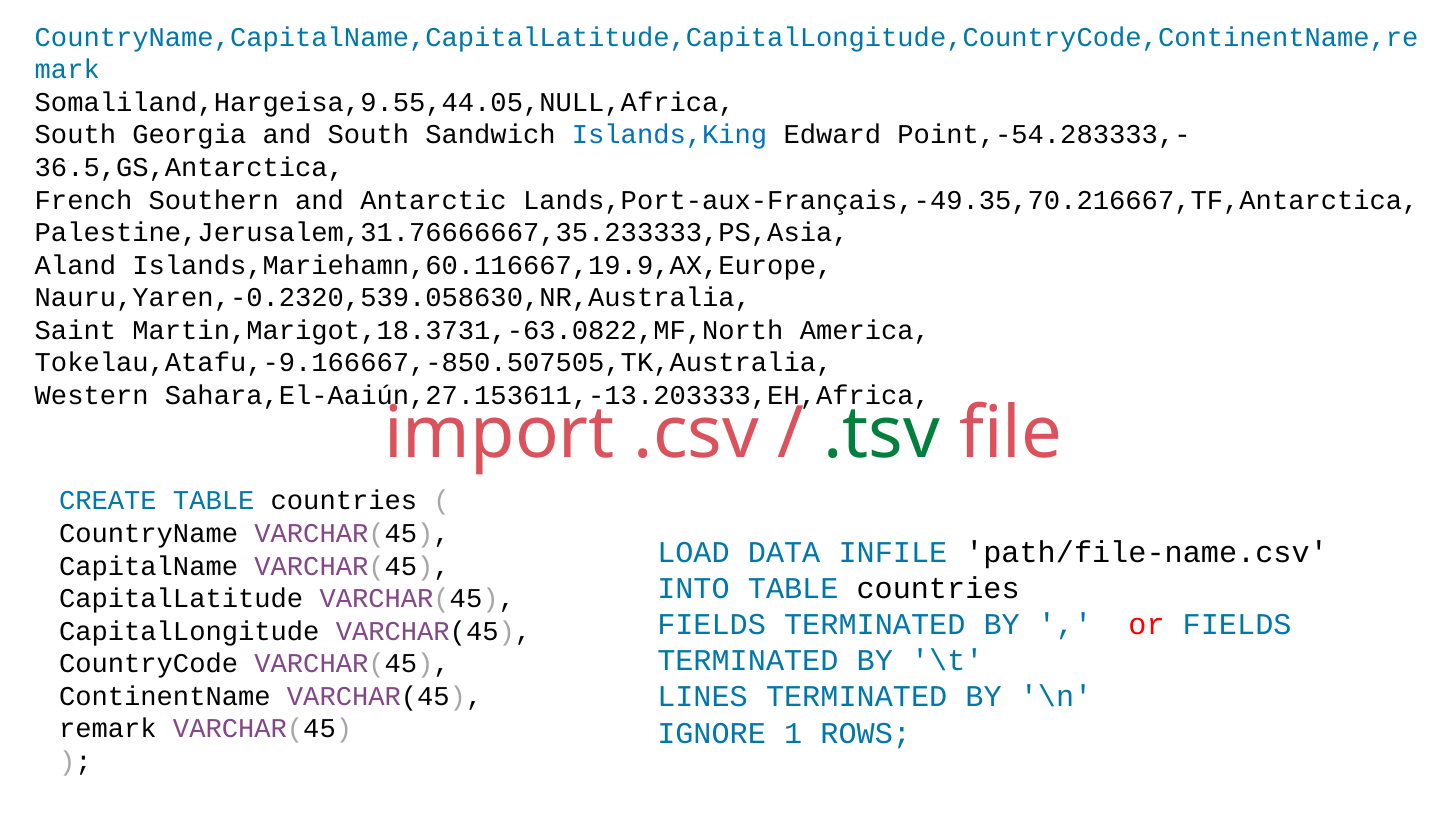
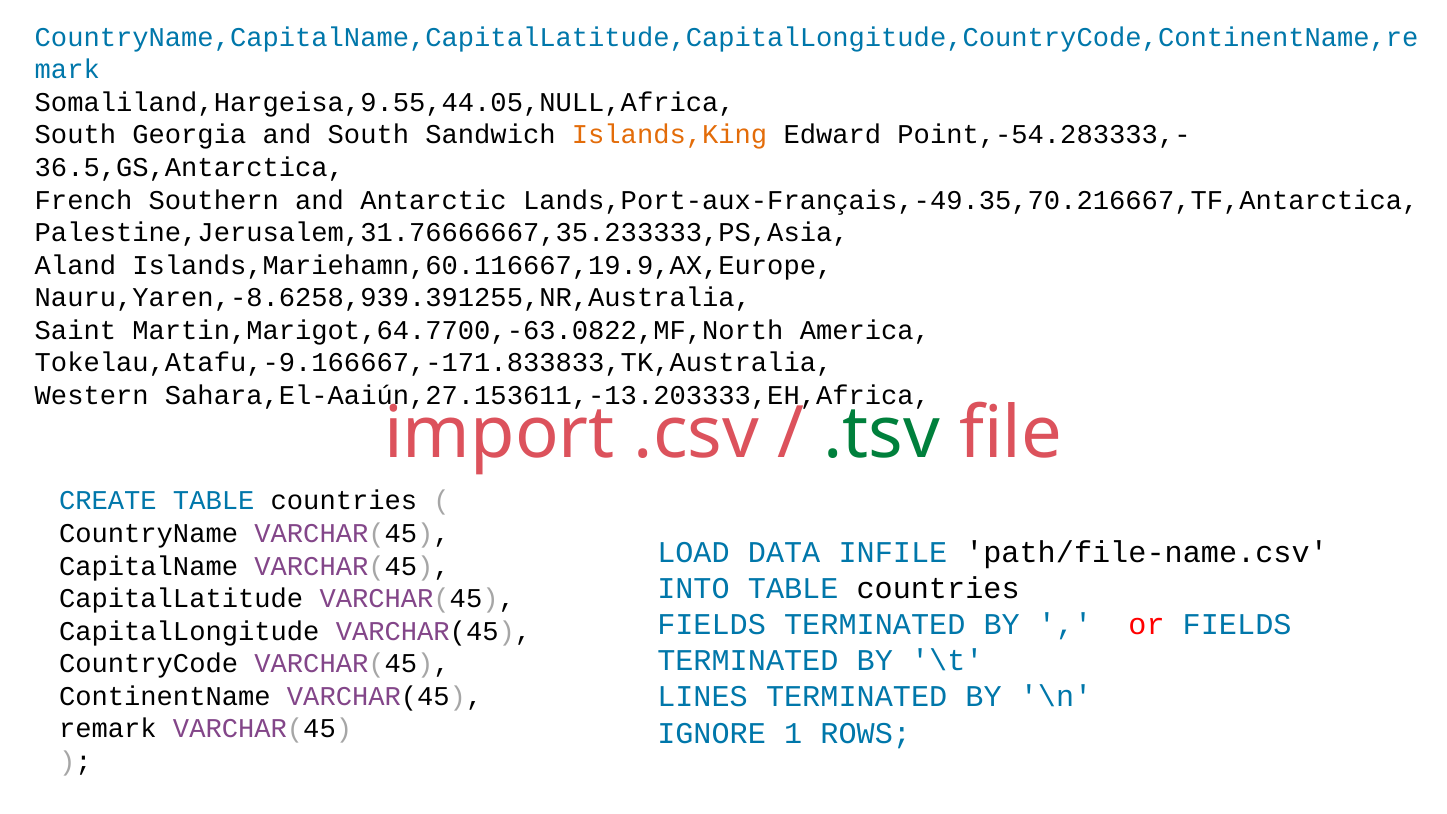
Islands,King colour: blue -> orange (670, 135)
Nauru,Yaren,-0.2320,539.058630,NR,Australia: Nauru,Yaren,-0.2320,539.058630,NR,Australia -> Nauru,Yaren,-8.6258,939.391255,NR,Australia (393, 298)
Martin,Marigot,18.3731,-63.0822,MF,North: Martin,Marigot,18.3731,-63.0822,MF,North -> Martin,Marigot,64.7700,-63.0822,MF,North (458, 330)
Tokelau,Atafu,-9.166667,-850.507505,TK,Australia: Tokelau,Atafu,-9.166667,-850.507505,TK,Australia -> Tokelau,Atafu,-9.166667,-171.833833,TK,Australia (434, 363)
